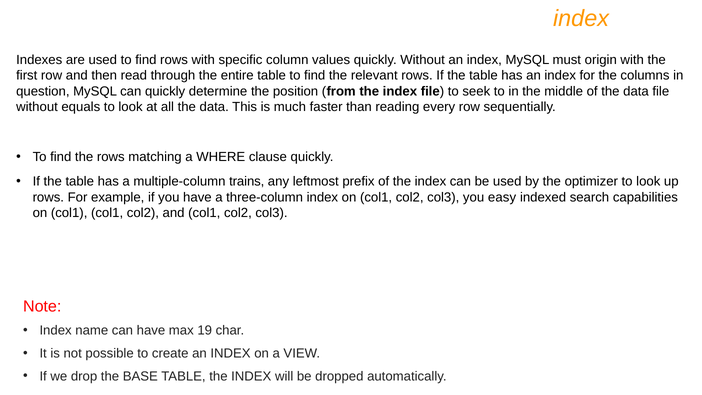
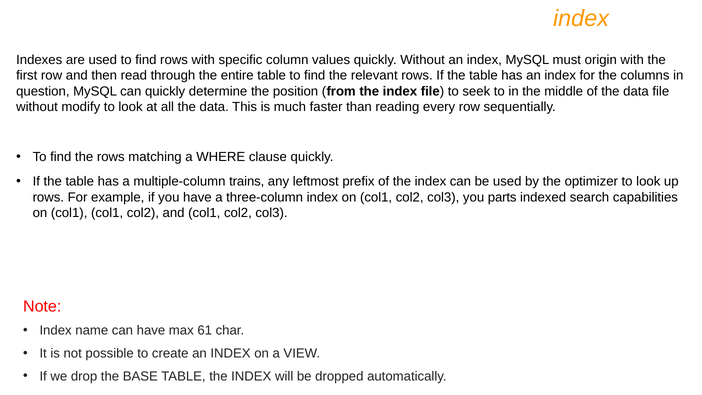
equals: equals -> modify (81, 107)
easy: easy -> parts (502, 197)
19: 19 -> 61 (205, 331)
